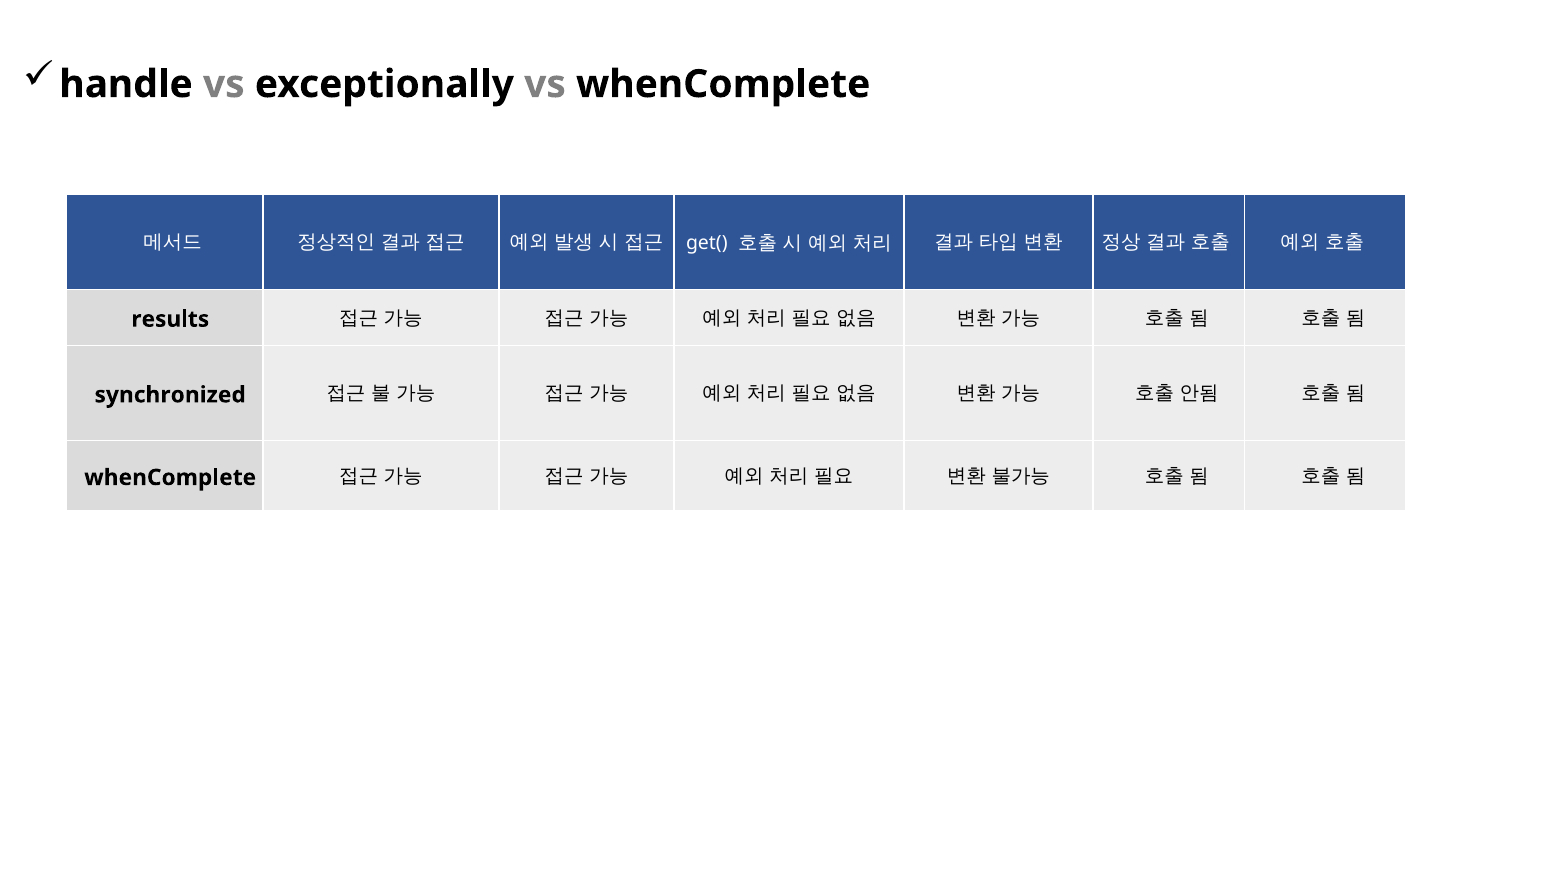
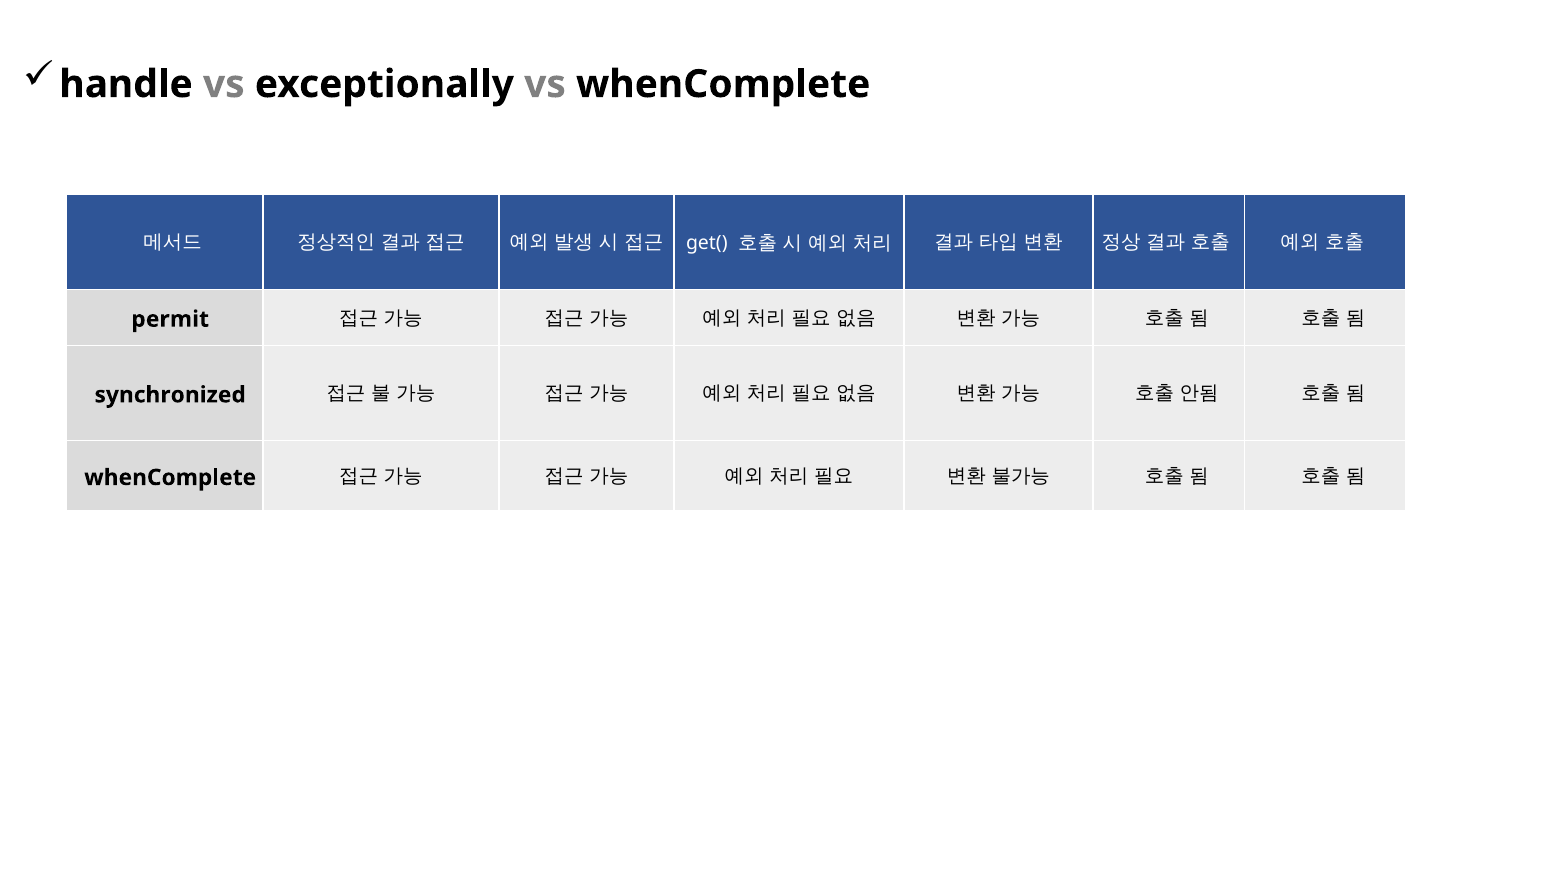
results: results -> permit (170, 319)
